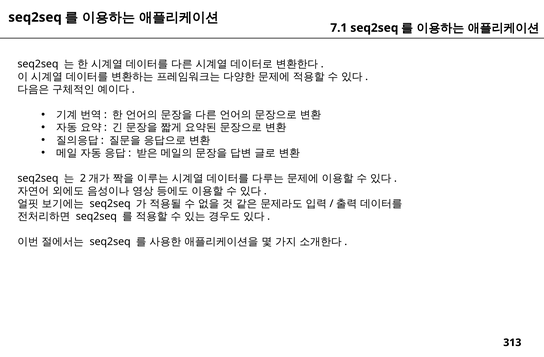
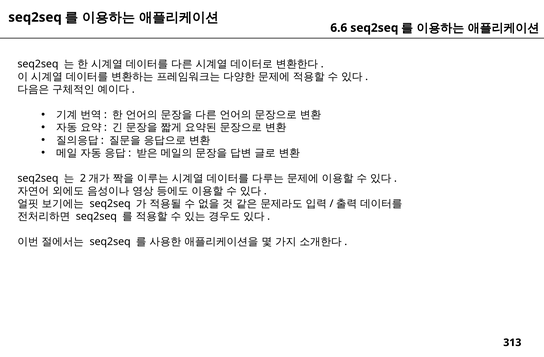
7.1: 7.1 -> 6.6 (339, 28)
